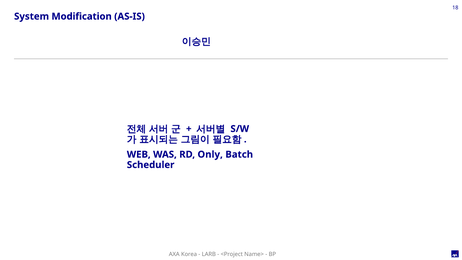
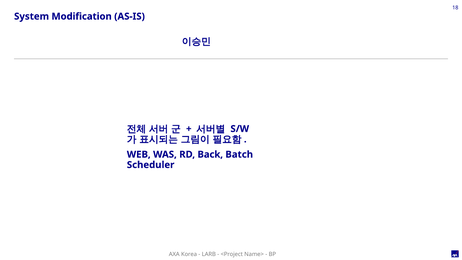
Only: Only -> Back (210, 154)
